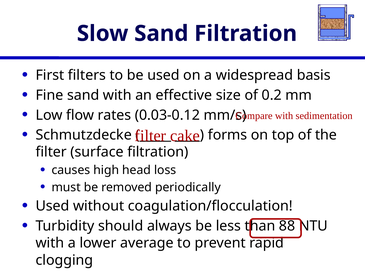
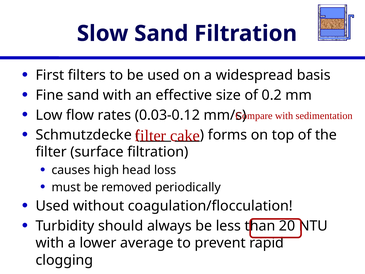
88: 88 -> 20 (287, 226)
